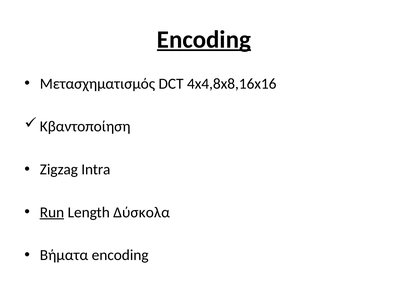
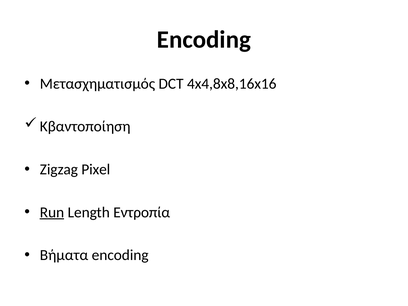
Encoding underline: present -> none (204, 39)
Intra: Intra -> Pixel (96, 169)
Δύσκολα: Δύσκολα -> Εντροπία (142, 212)
